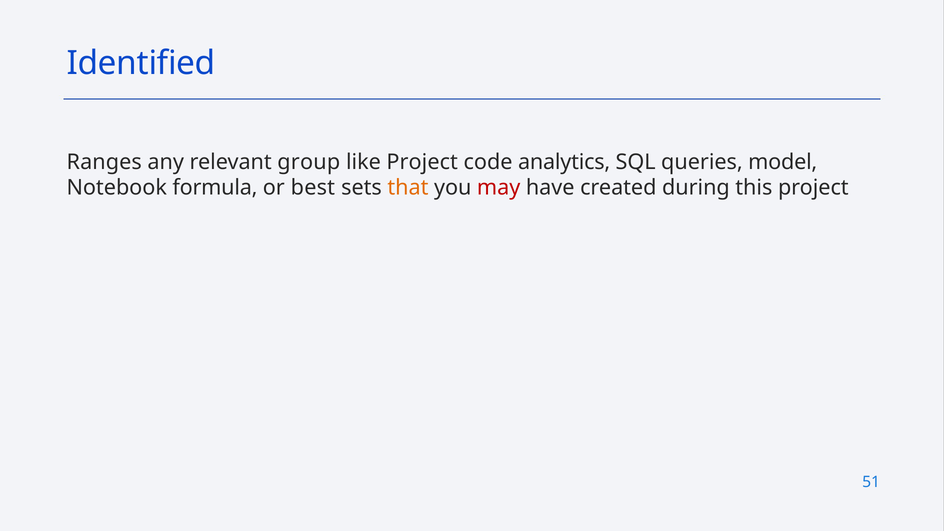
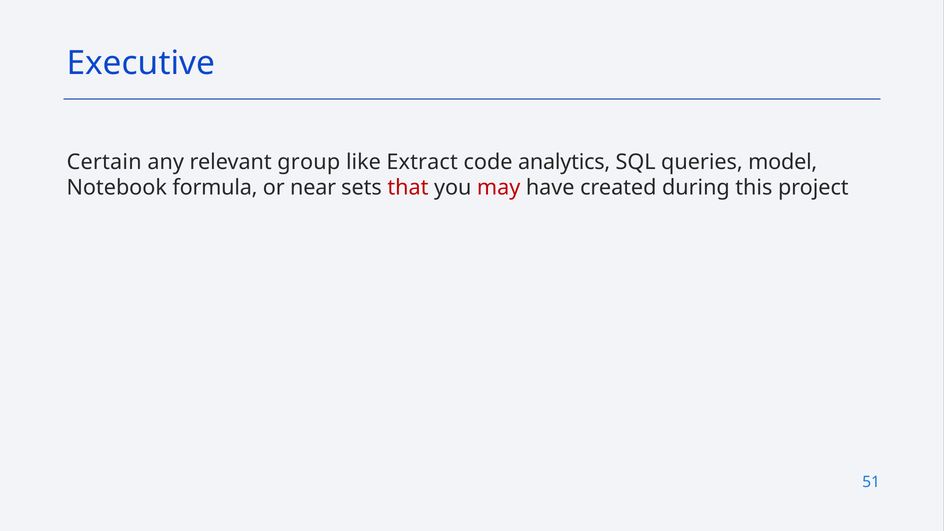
Identified: Identified -> Executive (141, 63)
Ranges: Ranges -> Certain (104, 162)
like Project: Project -> Extract (422, 162)
best: best -> near (313, 188)
that colour: orange -> red (408, 188)
